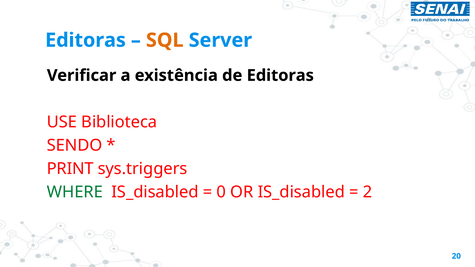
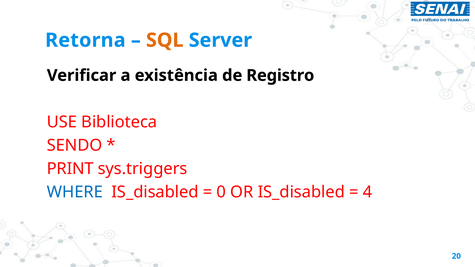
Editoras: Editoras -> Retorna (85, 40)
de Editoras: Editoras -> Registro (280, 75)
WHERE colour: green -> blue (75, 192)
2: 2 -> 4 (368, 192)
